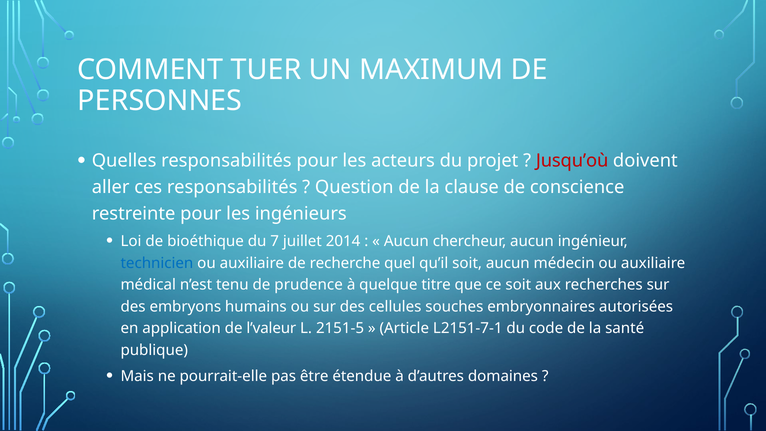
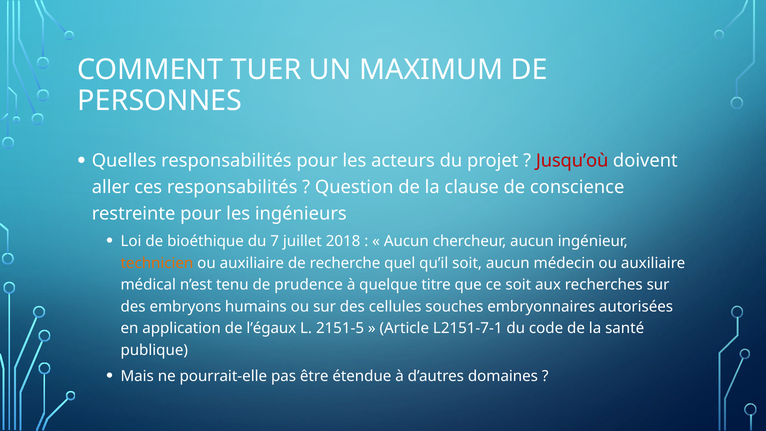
2014: 2014 -> 2018 (343, 241)
technicien colour: blue -> orange (157, 263)
l’valeur: l’valeur -> l’égaux (271, 328)
